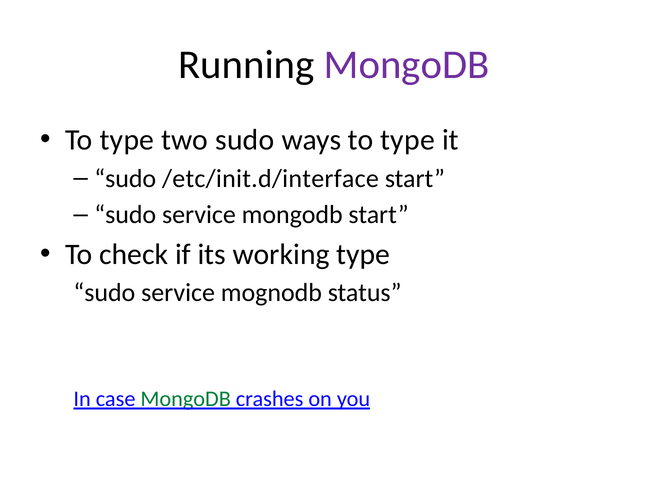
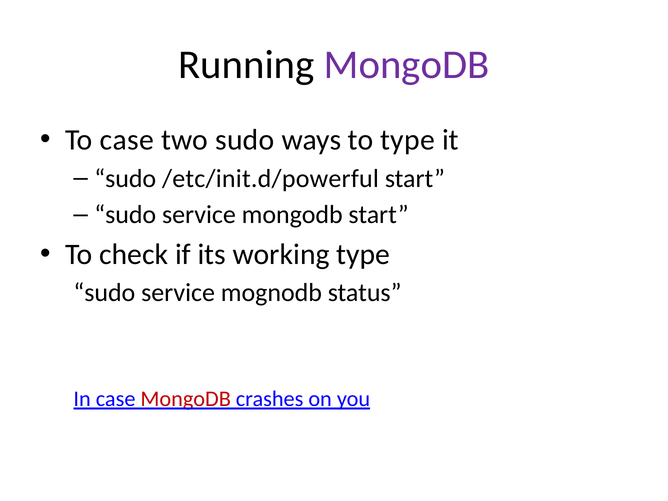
type: type -> case (127, 140)
/etc/init.d/interface: /etc/init.d/interface -> /etc/init.d/powerful (270, 178)
MongoDB colour: green -> red (186, 399)
